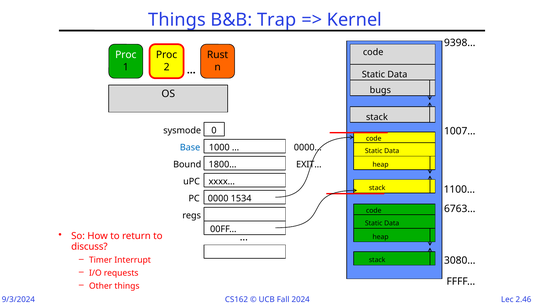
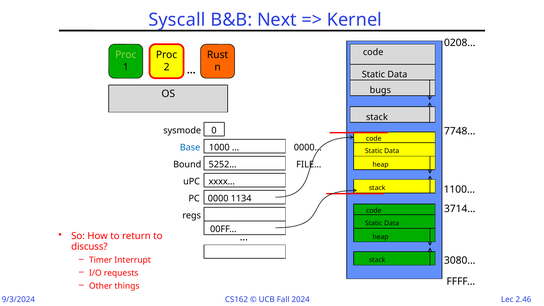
Things: Things -> Syscall (177, 20)
Trap: Trap -> Next (277, 20)
9398…: 9398… -> 0208… (460, 43)
Proc colour: white -> light green (126, 55)
1007…: 1007… -> 7748… (460, 131)
1800…: 1800… -> 5252… (223, 164)
EXIT…: EXIT… -> FILE… (309, 164)
1534: 1534 -> 1134 (241, 198)
6763…: 6763… -> 3714… (460, 209)
